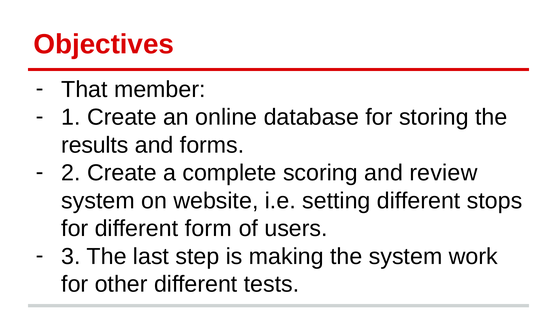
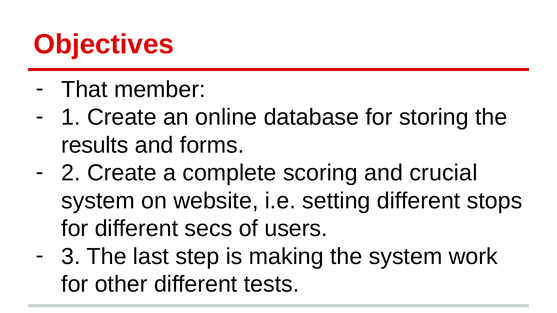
review: review -> crucial (443, 173)
form: form -> secs (208, 229)
